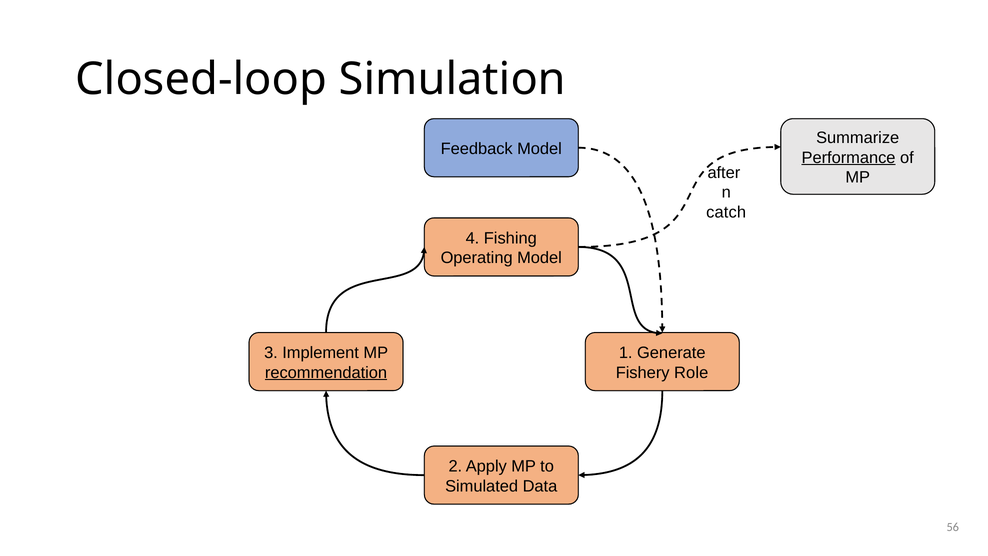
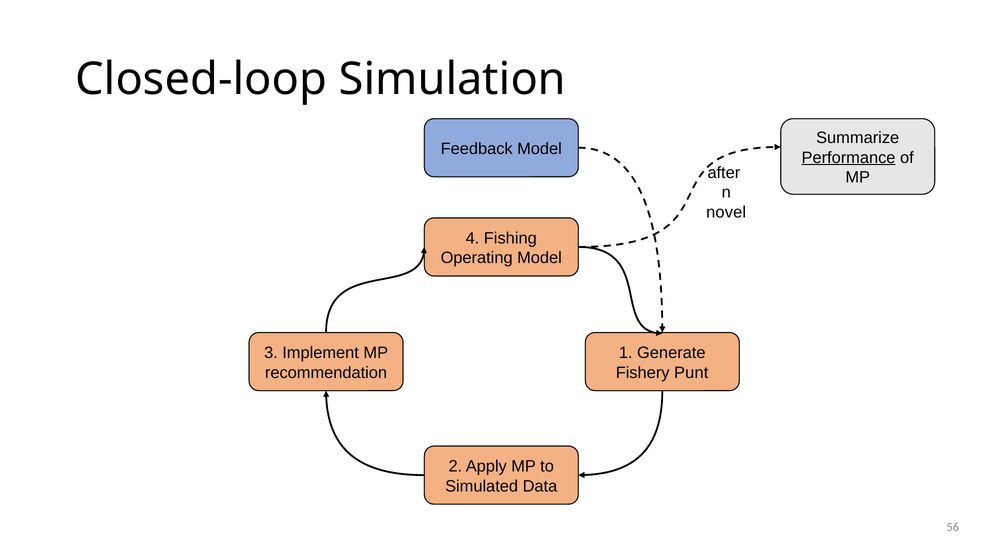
catch: catch -> novel (726, 212)
recommendation underline: present -> none (326, 372)
Role: Role -> Punt (691, 372)
